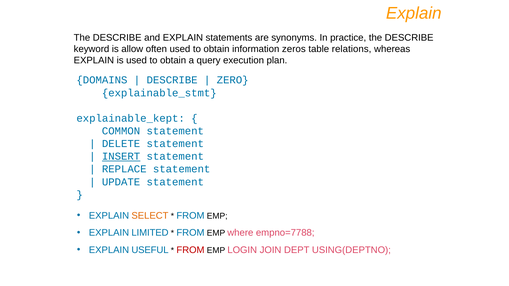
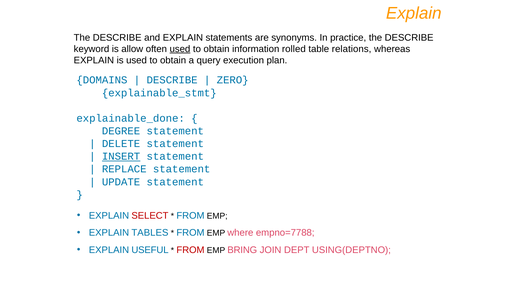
used underline: none -> present (180, 49)
zeros: zeros -> rolled (294, 49)
explainable_kept: explainable_kept -> explainable_done (131, 118)
COMMON: COMMON -> DEGREE (121, 131)
SELECT colour: orange -> red (150, 216)
LIMITED: LIMITED -> TABLES (150, 233)
LOGIN: LOGIN -> BRING (242, 250)
